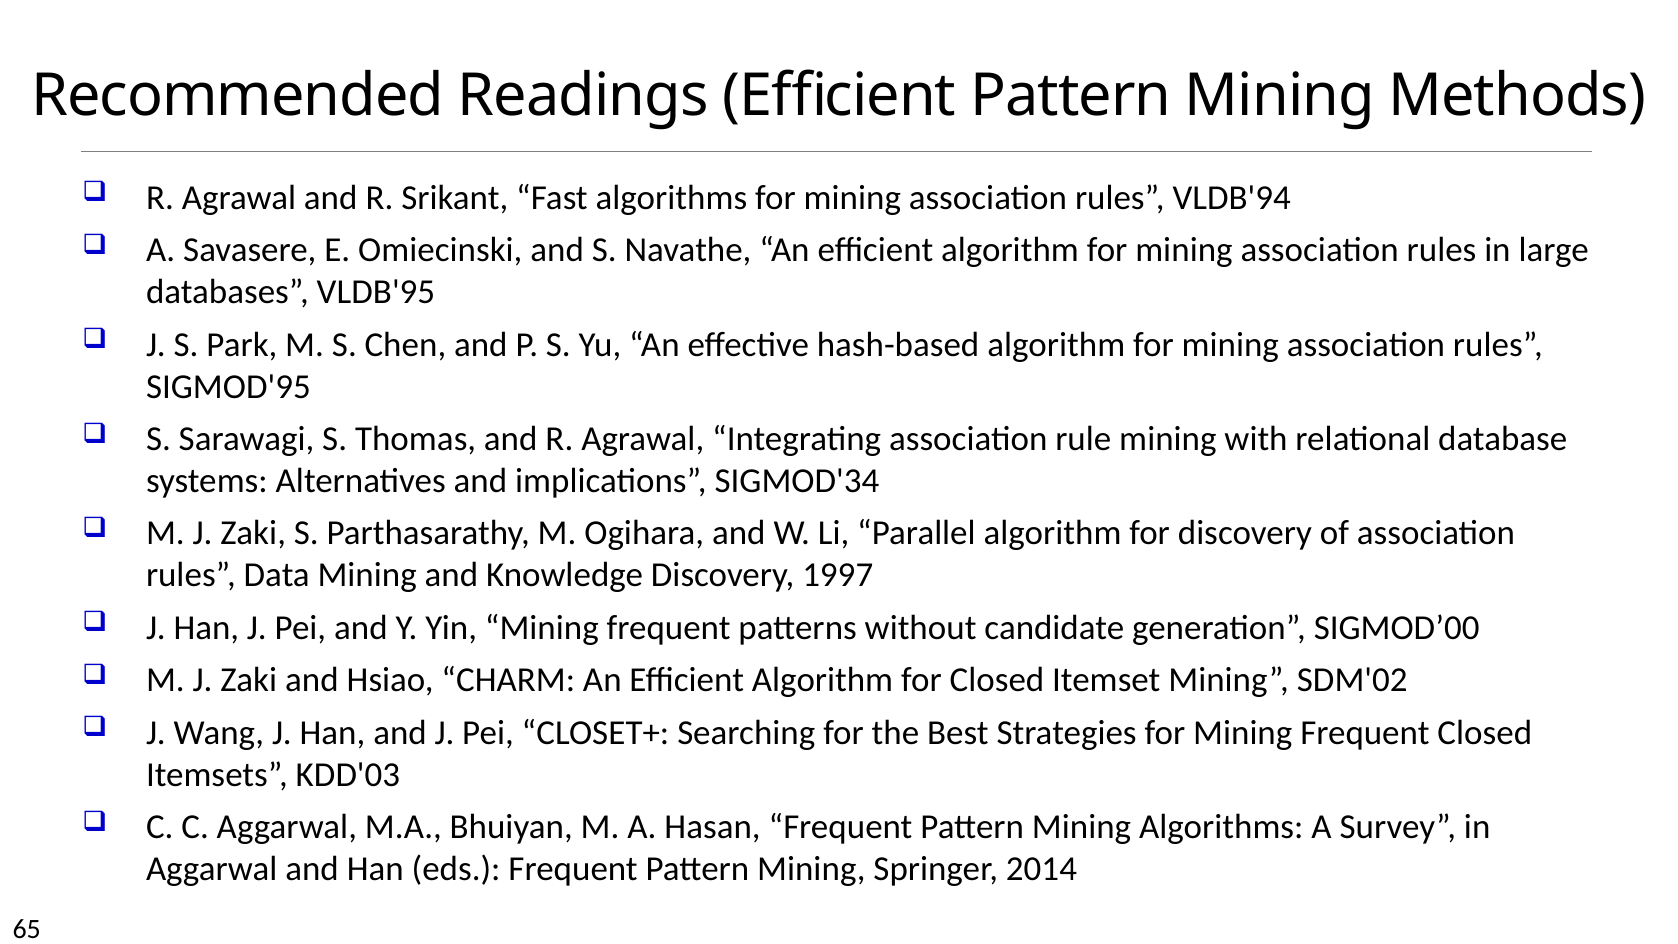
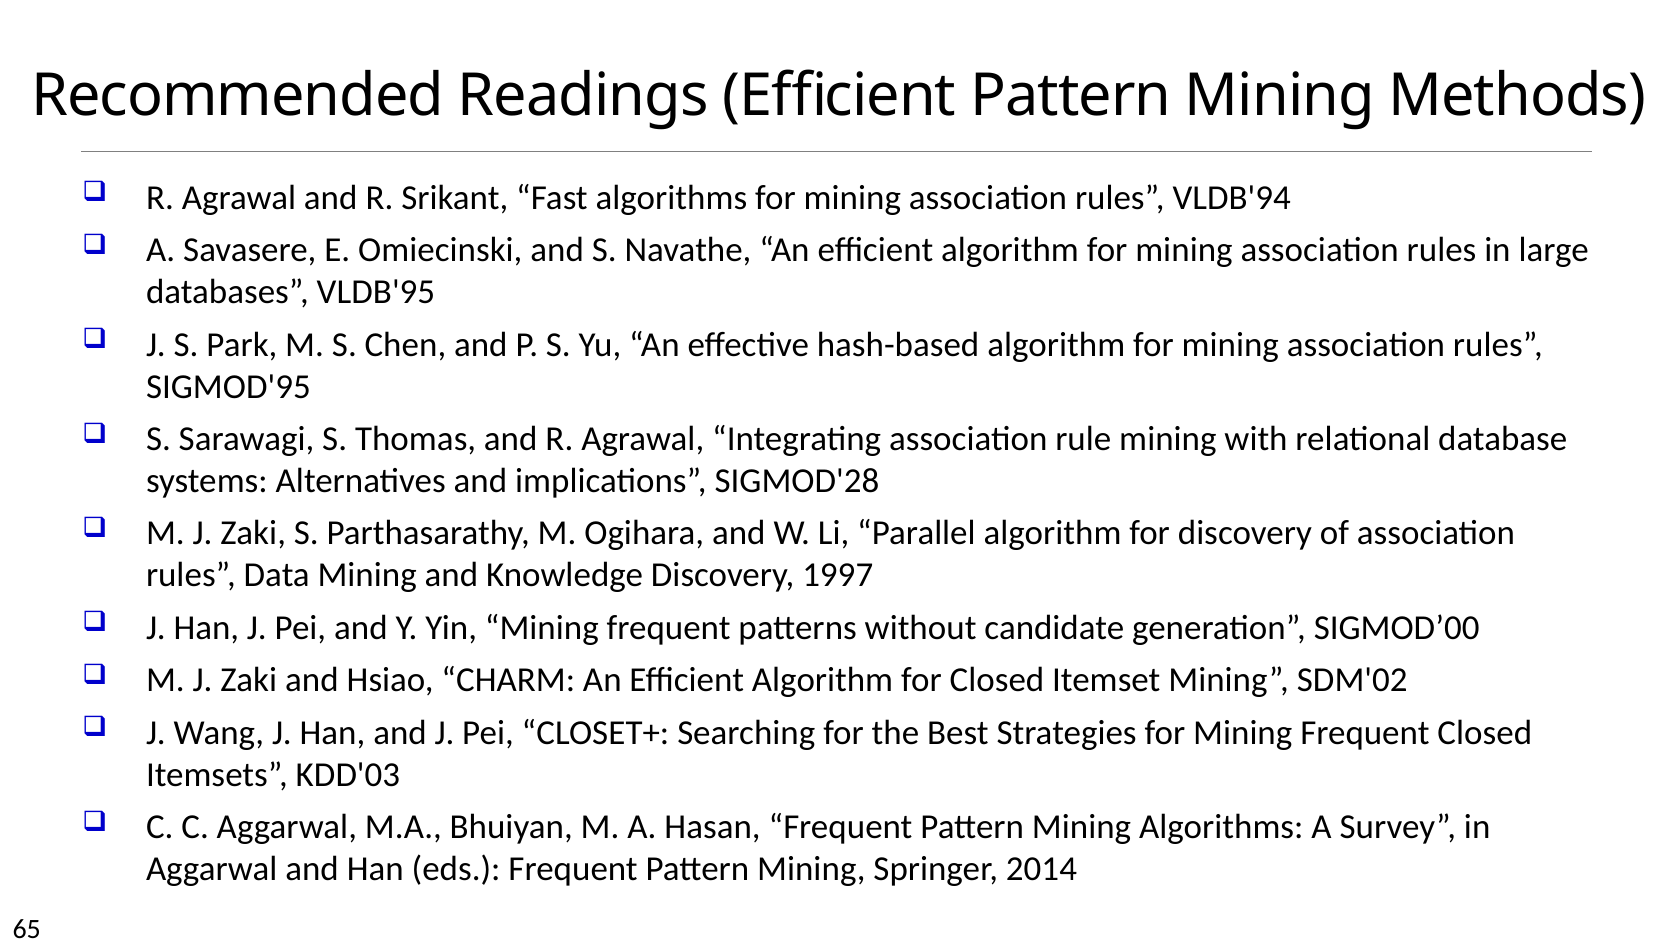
SIGMOD'34: SIGMOD'34 -> SIGMOD'28 (797, 481)
